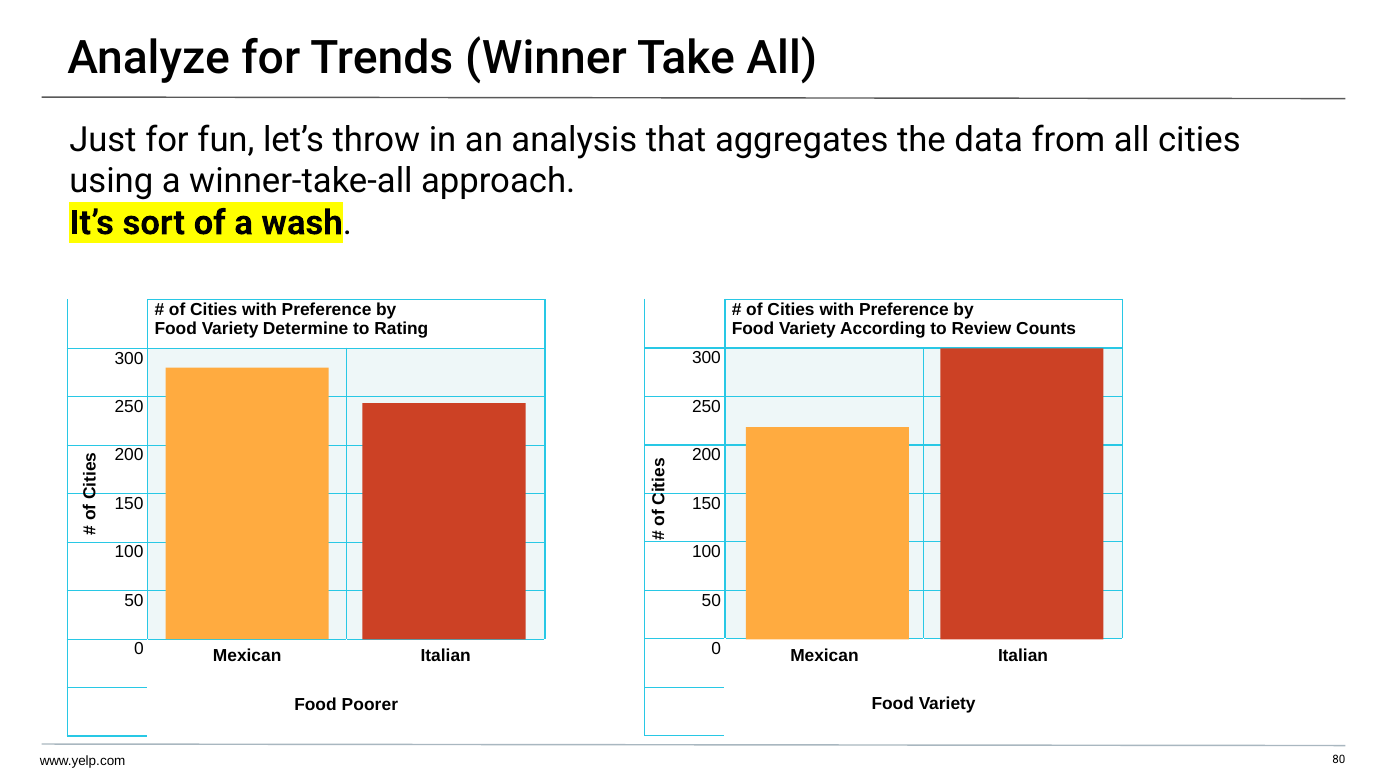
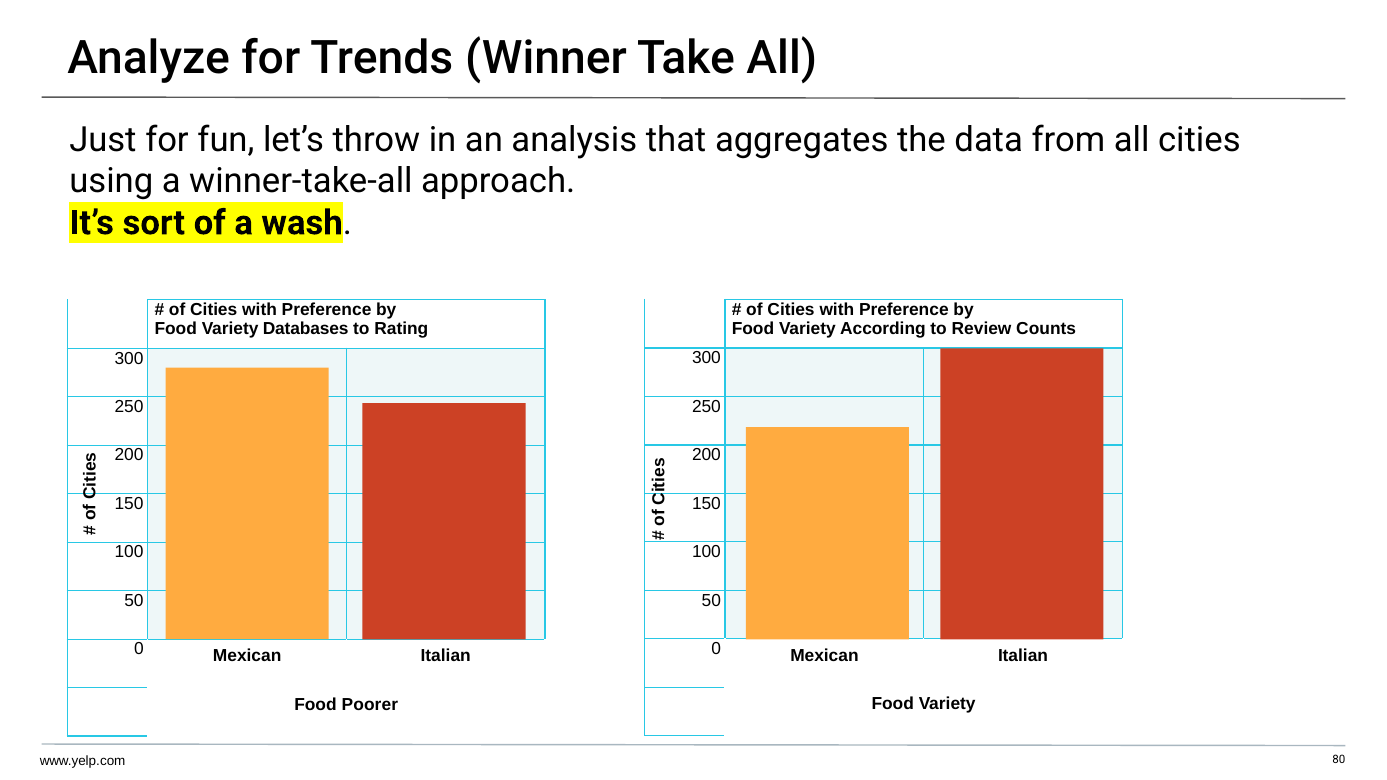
Determine: Determine -> Databases (306, 329)
